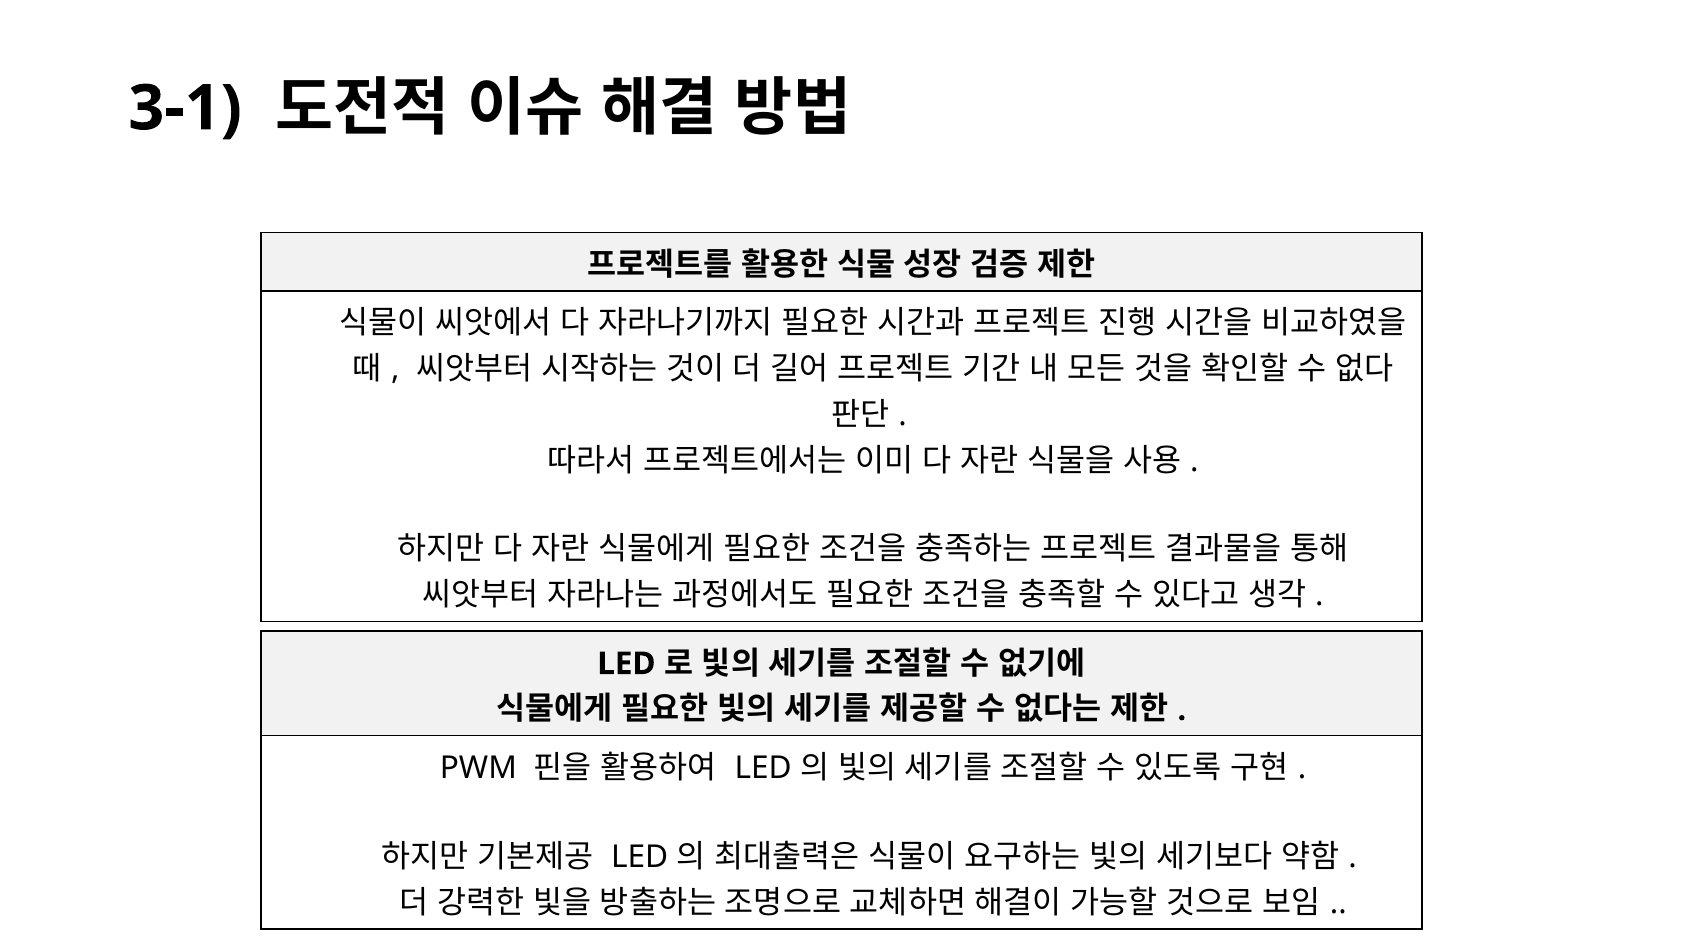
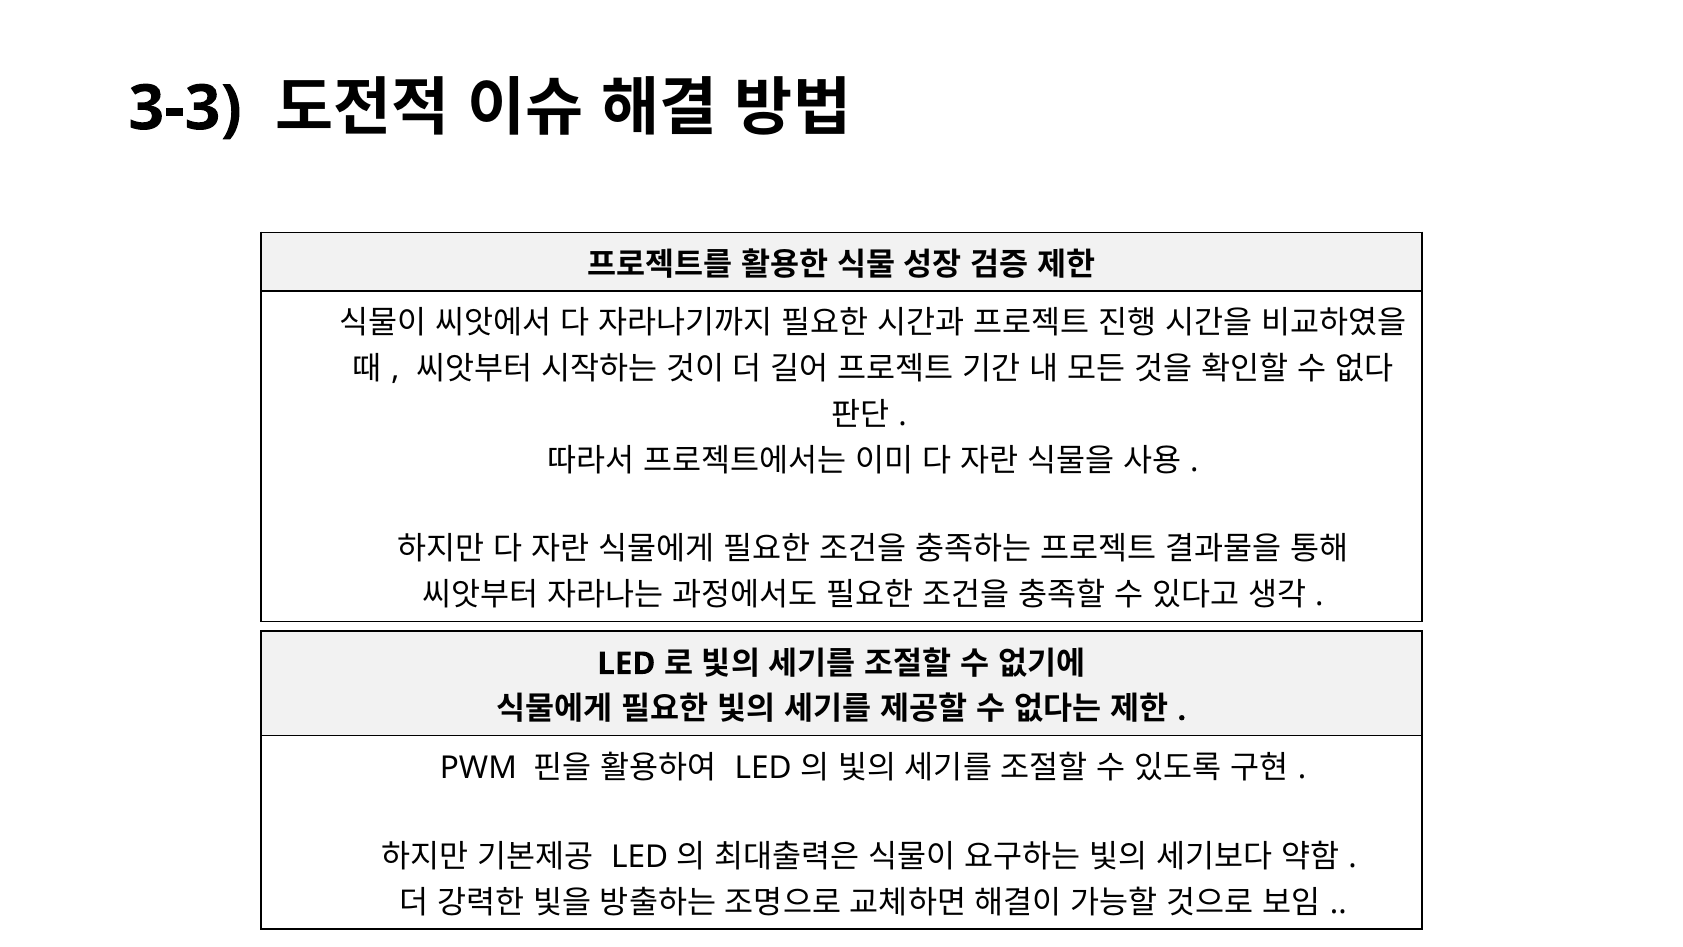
3-1: 3-1 -> 3-3 (185, 108)
